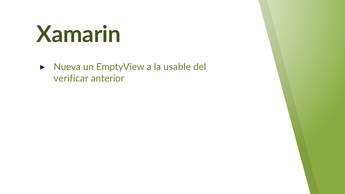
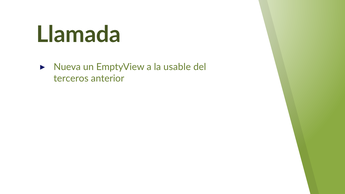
Xamarin: Xamarin -> Llamada (79, 35)
verificar: verificar -> terceros (71, 78)
